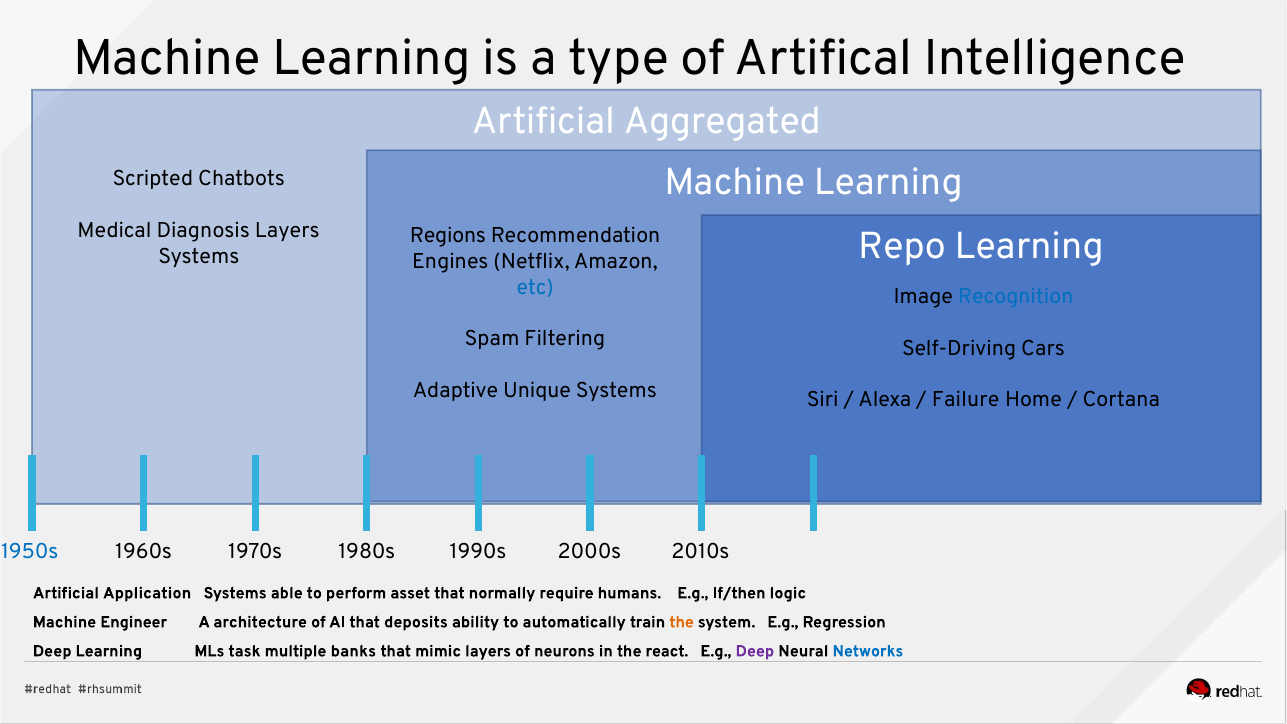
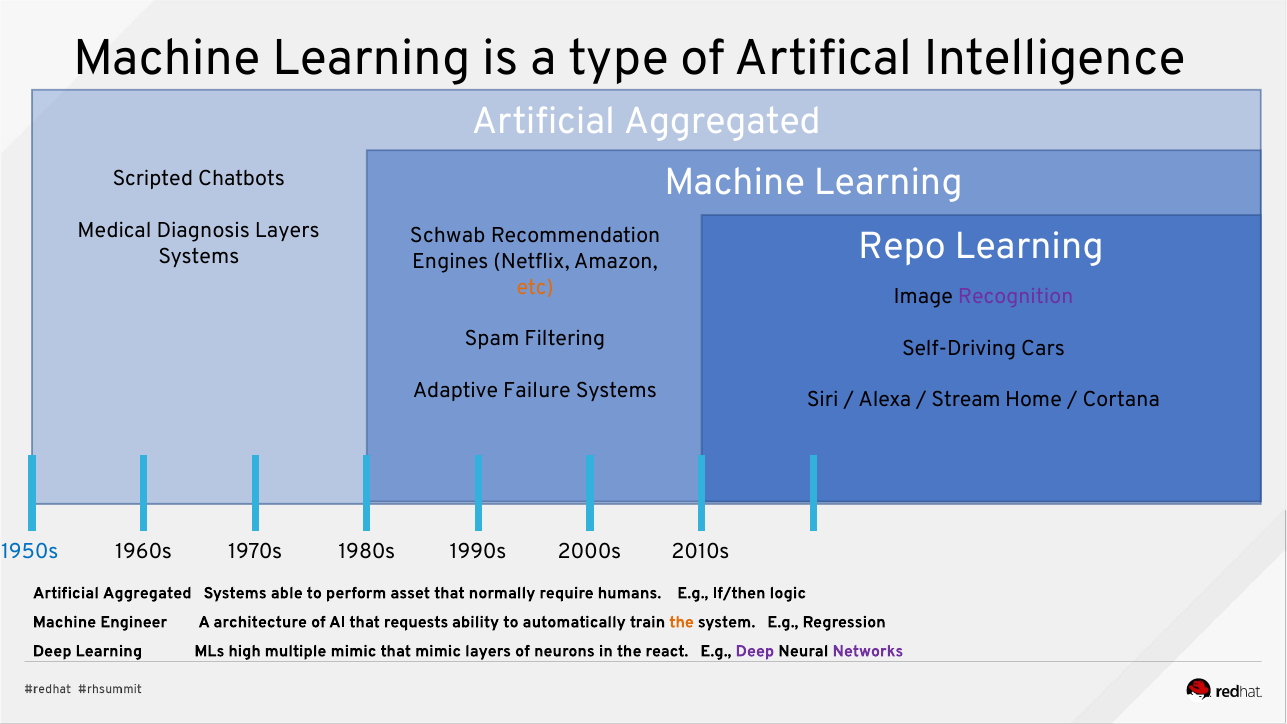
Regions: Regions -> Schwab (448, 236)
etc colour: blue -> orange (535, 287)
Recognition colour: blue -> purple (1016, 297)
Unique: Unique -> Failure (537, 390)
Failure: Failure -> Stream (966, 399)
Application: Application -> Aggregated (147, 593)
deposits: deposits -> requests (416, 622)
task: task -> high (245, 651)
multiple banks: banks -> mimic (353, 651)
Networks colour: blue -> purple (868, 651)
